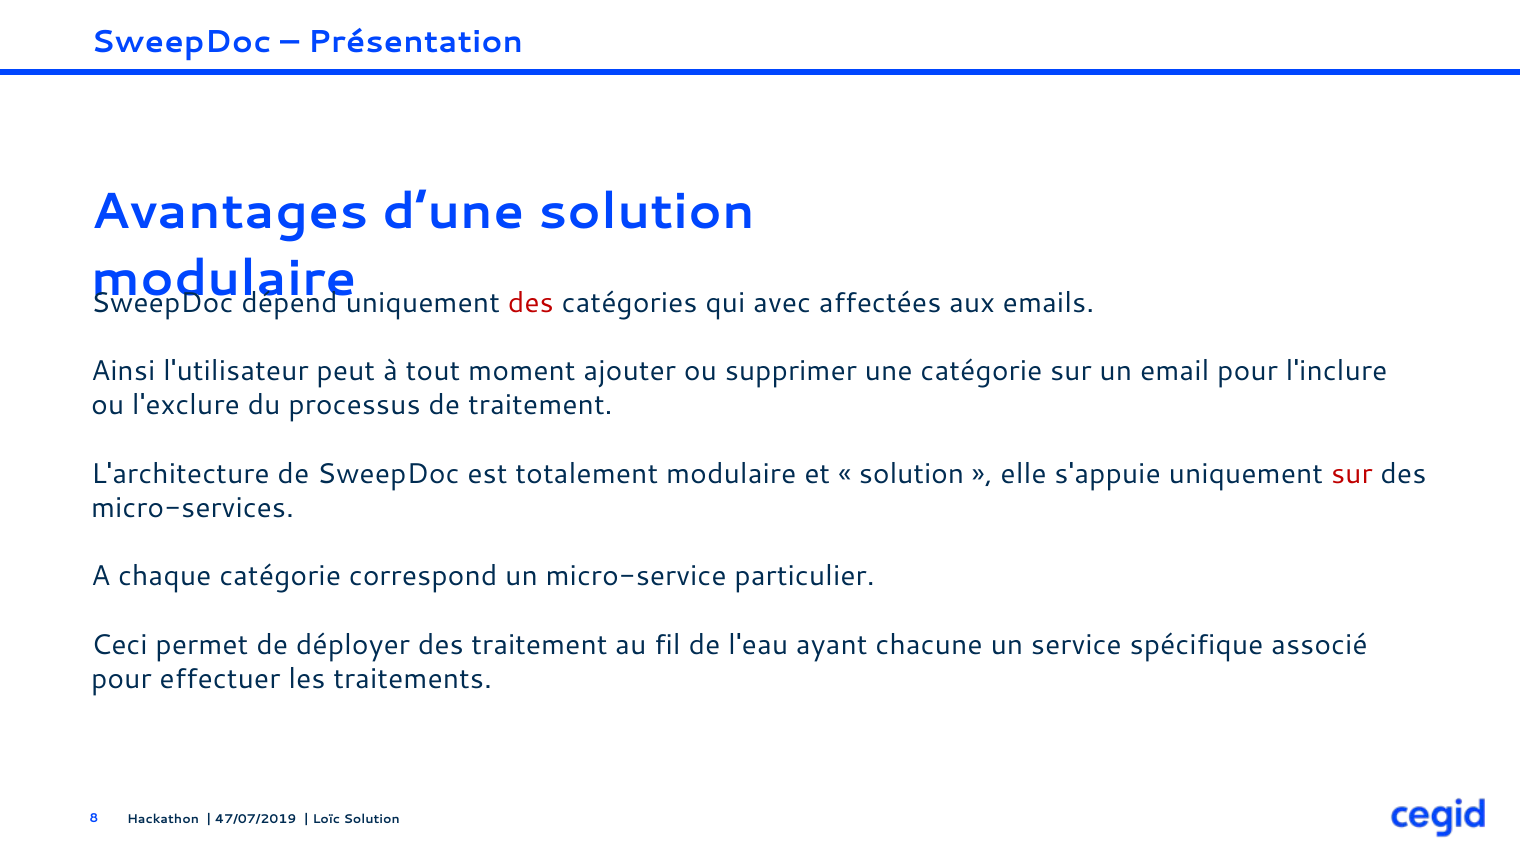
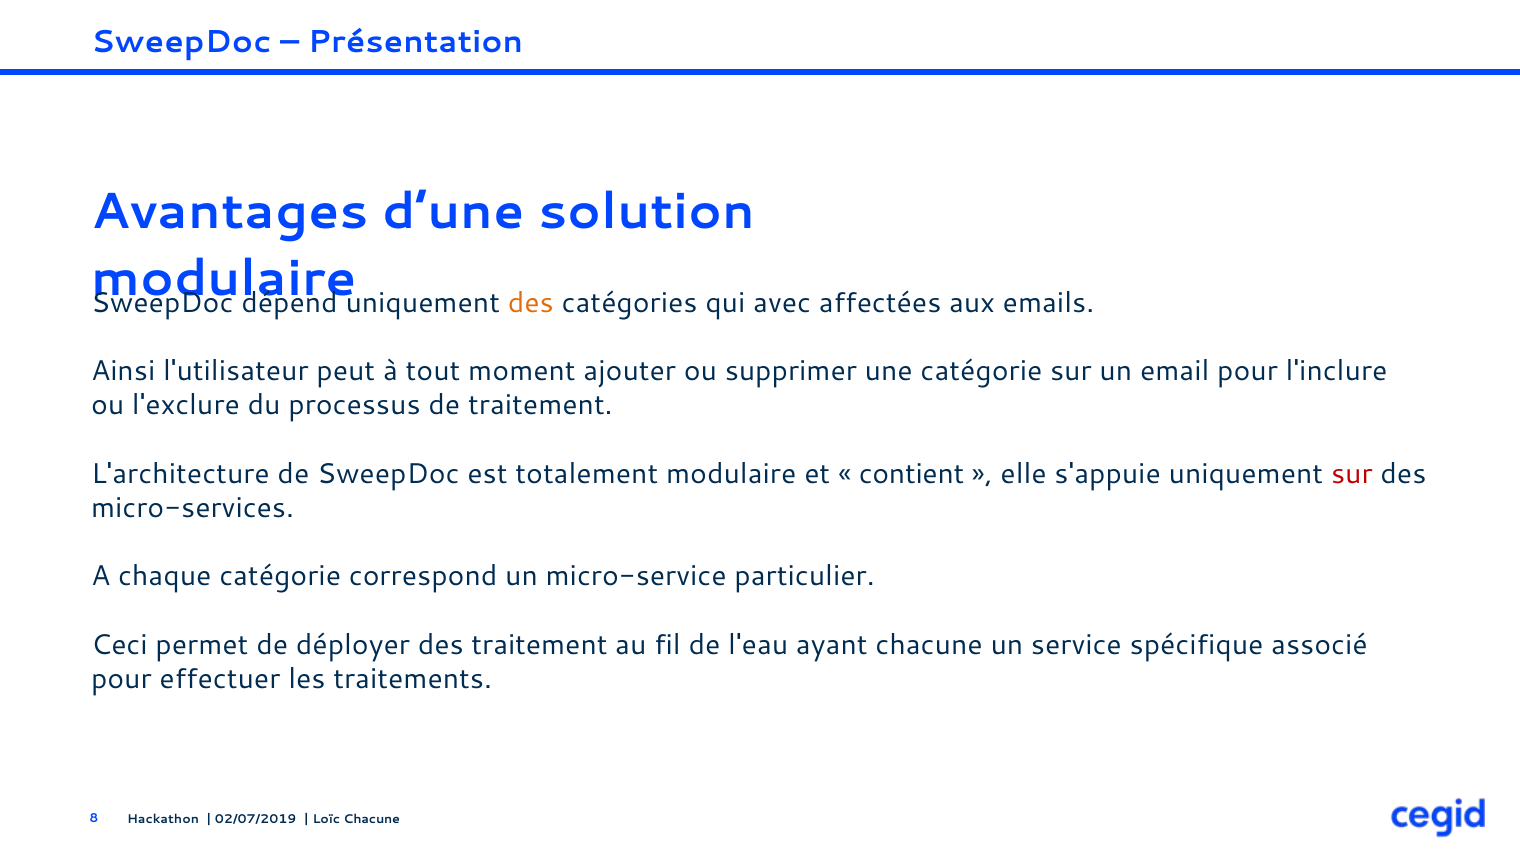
des colour: red -> orange (531, 303)
solution: solution -> contient (912, 474)
47/07/2019: 47/07/2019 -> 02/07/2019 (256, 819)
Loïc Solution: Solution -> Chacune (372, 819)
